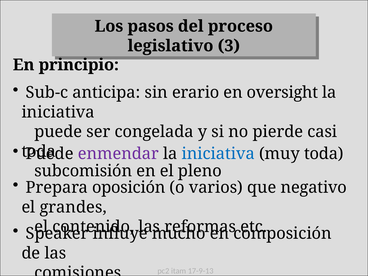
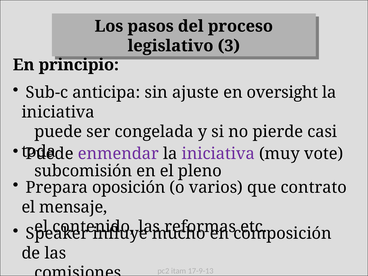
erario: erario -> ajuste (196, 92)
iniciativa colour: blue -> purple (218, 154)
muy toda: toda -> vote (324, 154)
negativo: negativo -> contrato (314, 188)
grandes: grandes -> mensaje (73, 207)
